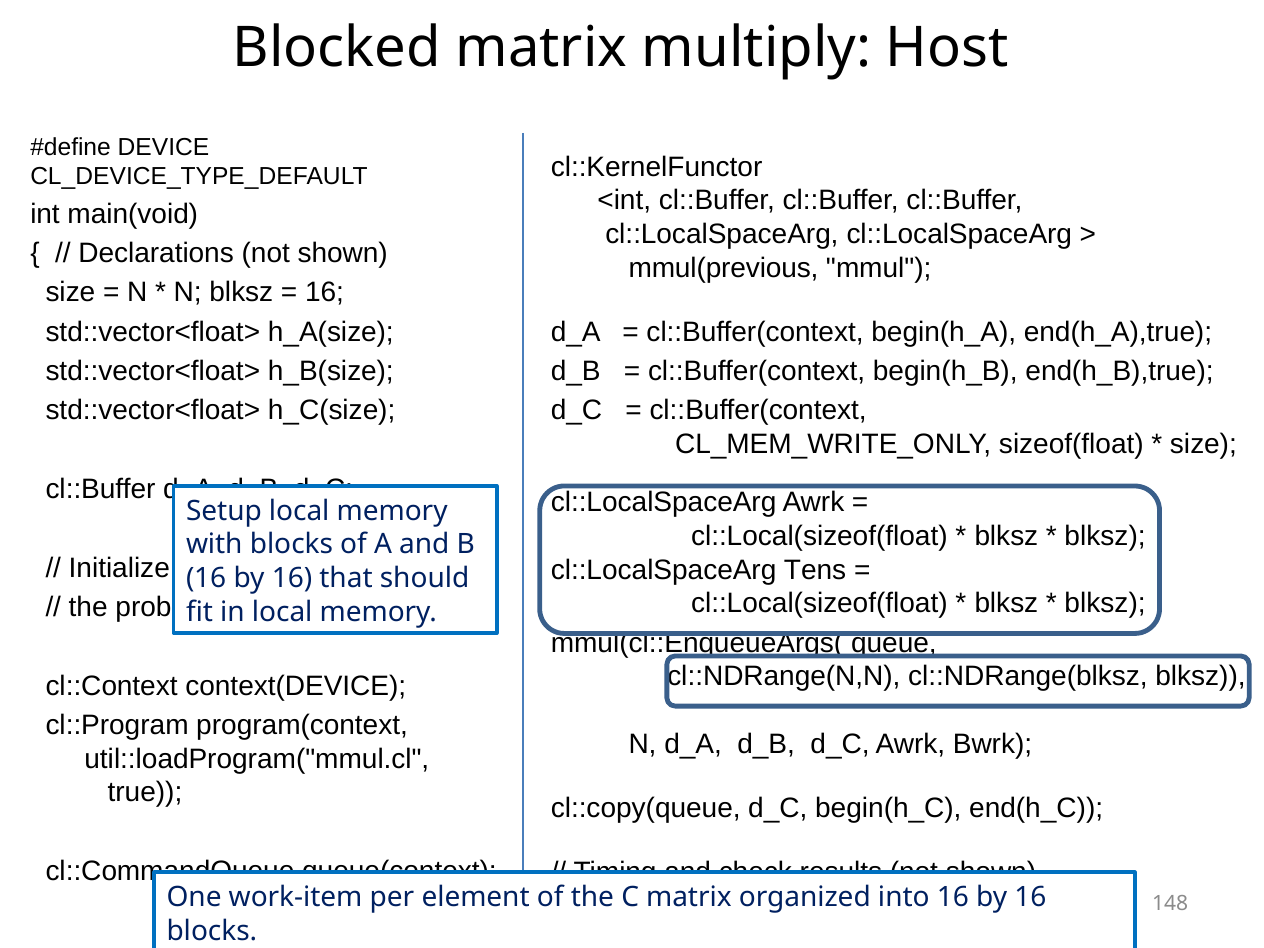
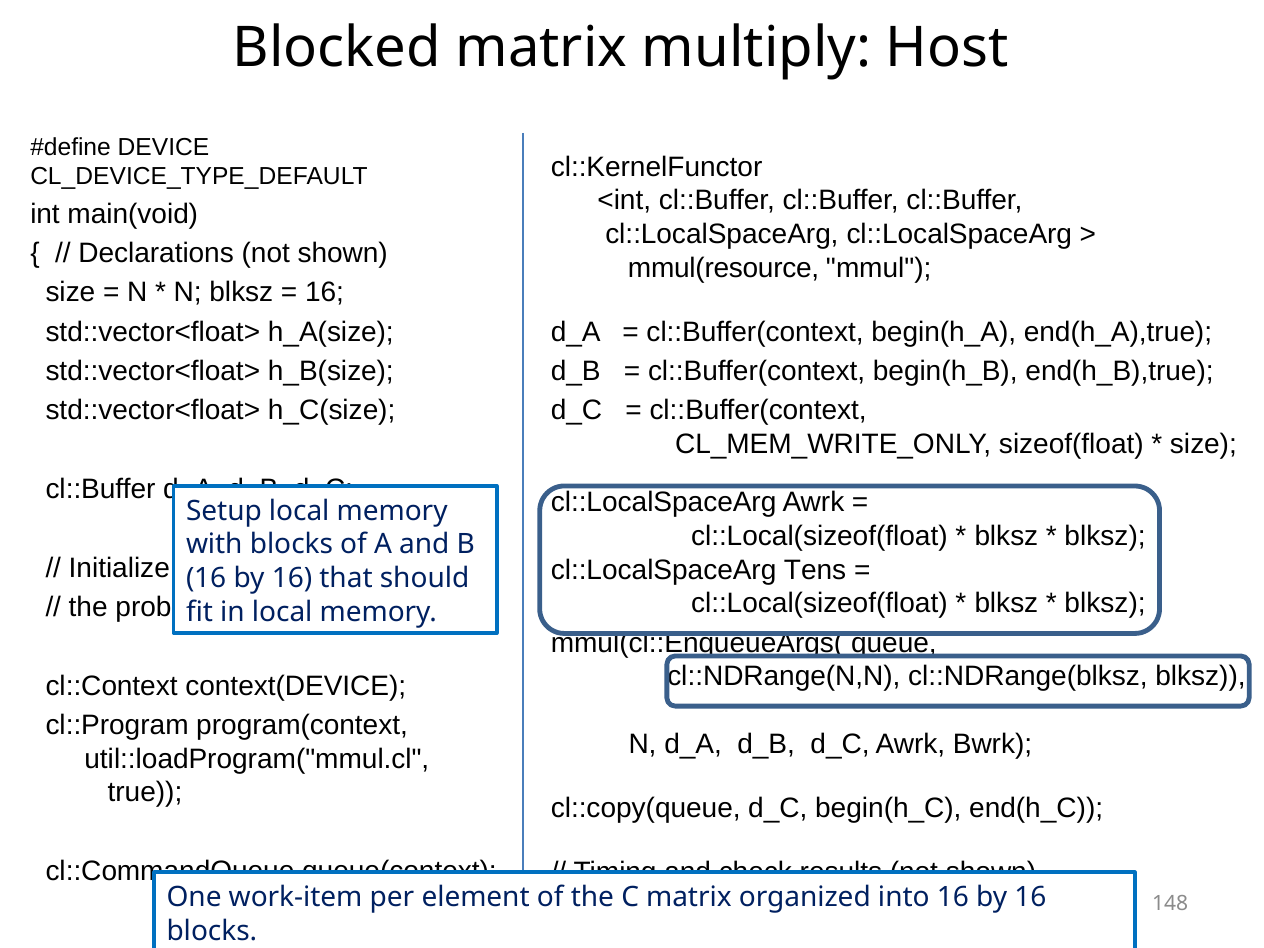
mmul(previous: mmul(previous -> mmul(resource (724, 268)
